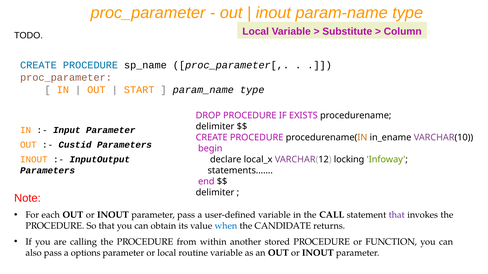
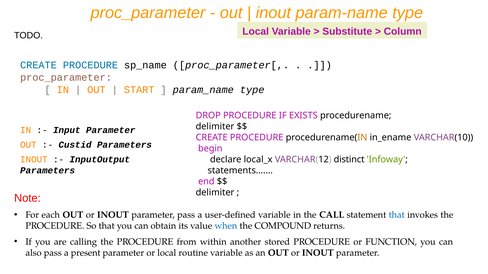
locking: locking -> distinct (349, 160)
that colour: purple -> blue (397, 215)
CANDIDATE: CANDIDATE -> COMPOUND (283, 226)
options: options -> present (86, 253)
